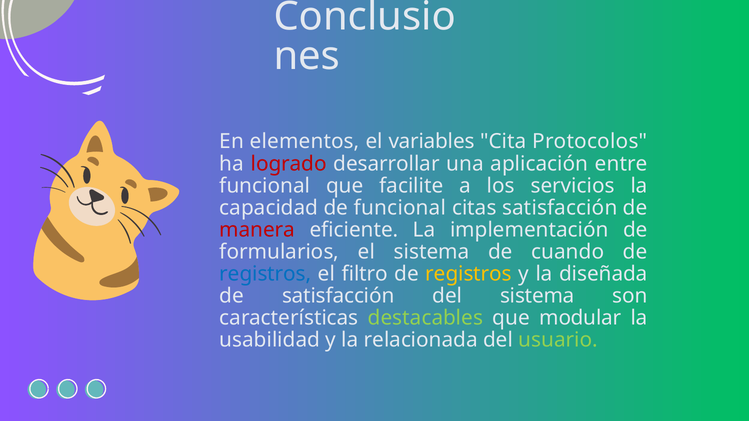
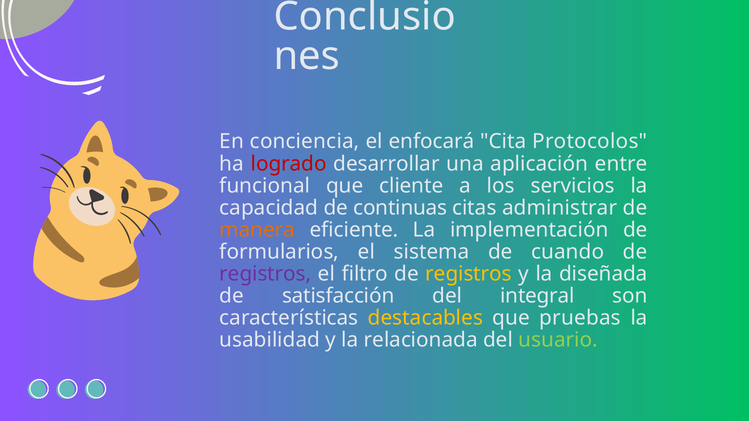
elementos: elementos -> conciencia (305, 142)
variables: variables -> enfocará (432, 142)
facilite: facilite -> cliente (411, 186)
de funcional: funcional -> continuas (400, 208)
citas satisfacción: satisfacción -> administrar (560, 208)
manera colour: red -> orange (257, 230)
registros colour: blue -> purple (265, 274)
del sistema: sistema -> integral (537, 296)
destacables colour: light green -> yellow (425, 318)
modular: modular -> pruebas (580, 318)
